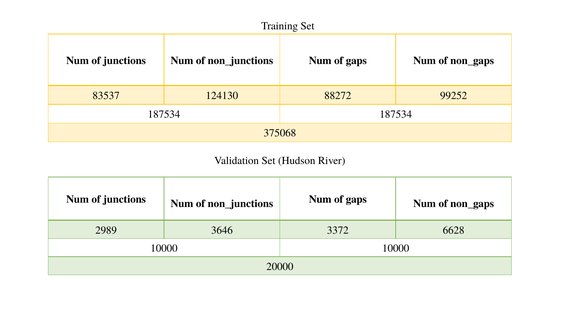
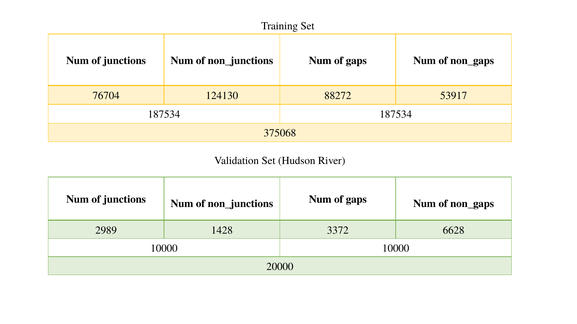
83537: 83537 -> 76704 (106, 96)
99252: 99252 -> 53917 (454, 96)
3646: 3646 -> 1428 (222, 231)
